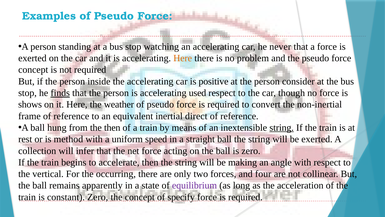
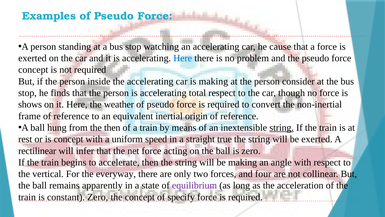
never: never -> cause (280, 47)
Here colour: orange -> blue (183, 58)
is positive: positive -> making (213, 81)
finds underline: present -> none (60, 93)
used: used -> total (197, 93)
direct: direct -> origin (196, 116)
is method: method -> concept (68, 139)
straight ball: ball -> true (225, 139)
collection: collection -> rectilinear (37, 151)
occurring: occurring -> everyway (116, 174)
